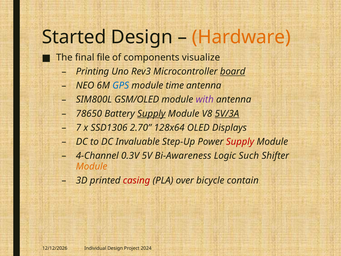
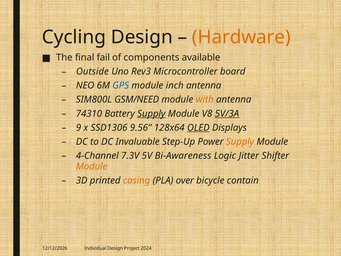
Started: Started -> Cycling (74, 37)
file: file -> fail (103, 58)
visualize: visualize -> available (201, 58)
Printing: Printing -> Outside (92, 72)
board underline: present -> none (233, 72)
time: time -> inch (175, 86)
GSM/OLED: GSM/OLED -> GSM/NEED (137, 100)
with colour: purple -> orange (205, 100)
78650: 78650 -> 74310 (89, 114)
7: 7 -> 9 (78, 128)
2.70: 2.70 -> 9.56 (141, 128)
OLED underline: none -> present (198, 128)
Supply colour: red -> orange (240, 142)
0.3V: 0.3V -> 7.3V (130, 156)
Such: Such -> Jitter (249, 156)
casing colour: red -> orange (137, 180)
